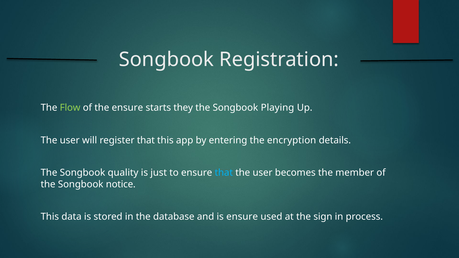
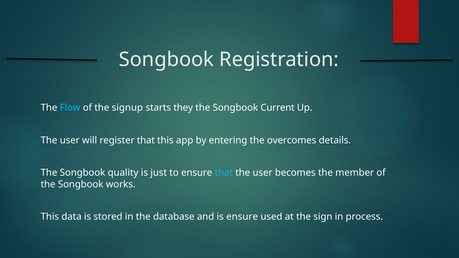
Flow colour: light green -> light blue (70, 108)
the ensure: ensure -> signup (127, 108)
Playing: Playing -> Current (278, 108)
encryption: encryption -> overcomes (292, 140)
notice: notice -> works (121, 184)
